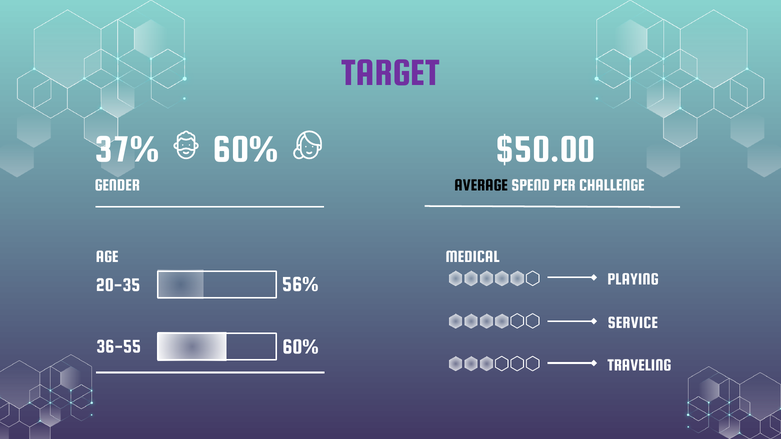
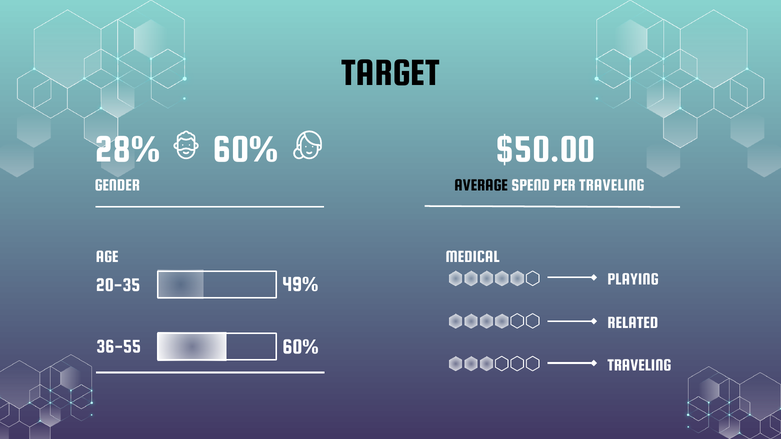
TARGET colour: purple -> black (390, 73)
37%: 37% -> 28% (128, 149)
PER CHALLENGE: CHALLENGE -> TRAVELING (612, 185)
56%: 56% -> 49% (300, 284)
SERVICE: SERVICE -> RELATED (633, 323)
